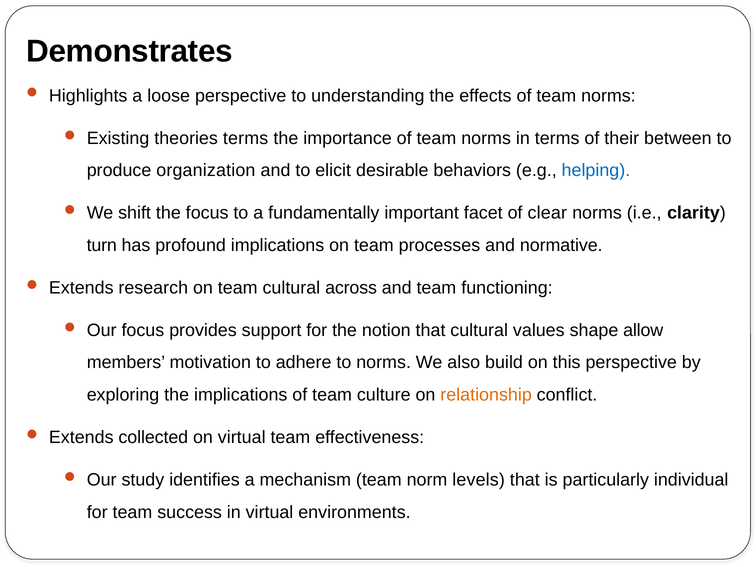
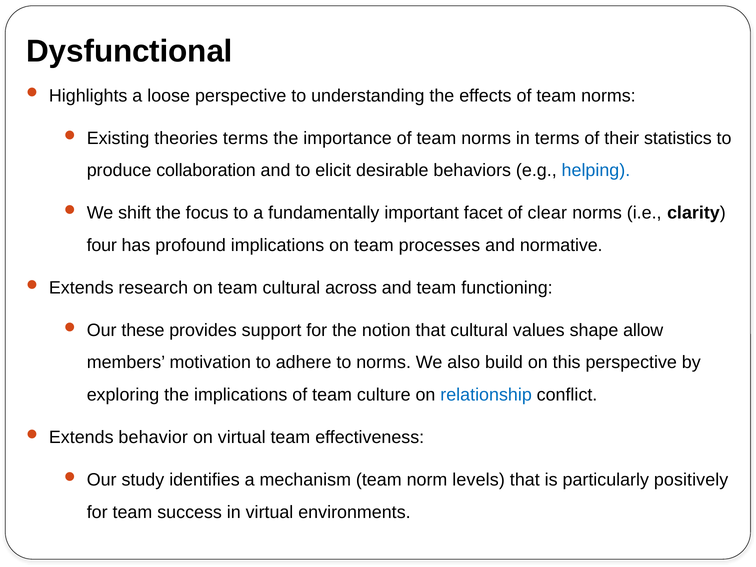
Demonstrates: Demonstrates -> Dysfunctional (129, 51)
between: between -> statistics (678, 138)
organization: organization -> collaboration (206, 170)
turn: turn -> four (102, 245)
Our focus: focus -> these (143, 330)
relationship colour: orange -> blue (486, 395)
collected: collected -> behavior (153, 437)
individual: individual -> positively (691, 480)
